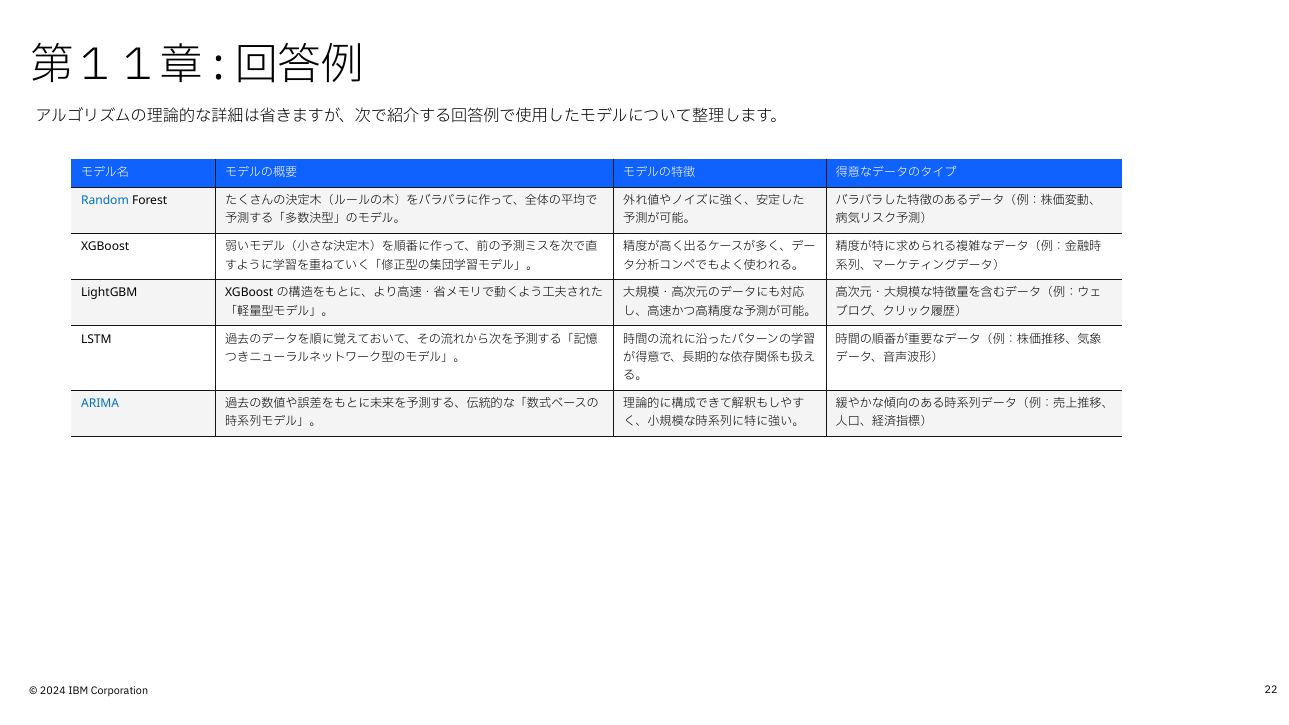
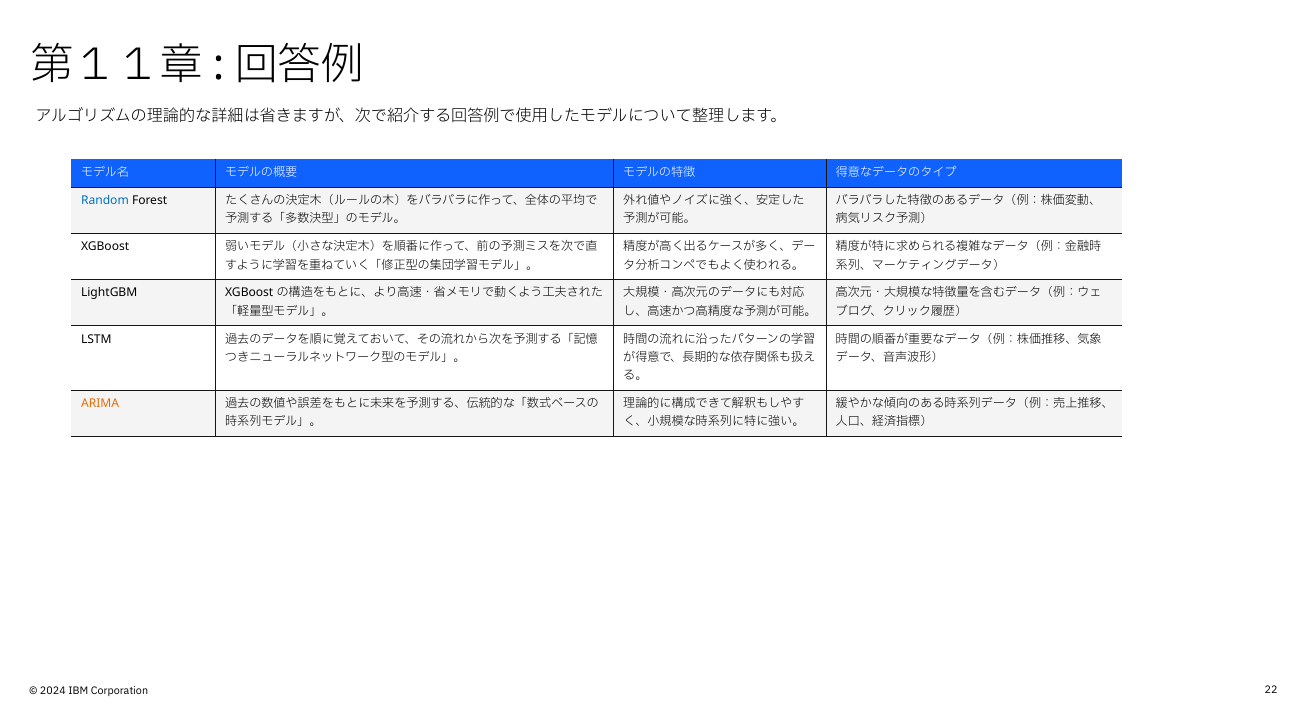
ARIMA colour: blue -> orange (100, 404)
